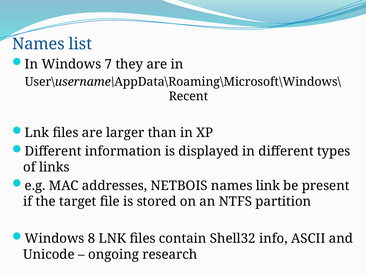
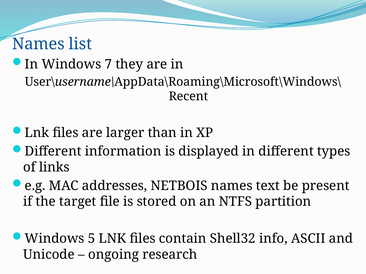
link: link -> text (268, 186)
8: 8 -> 5 (92, 239)
